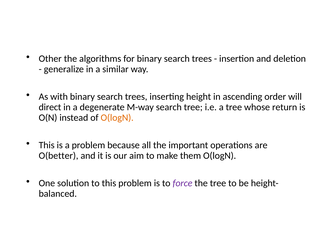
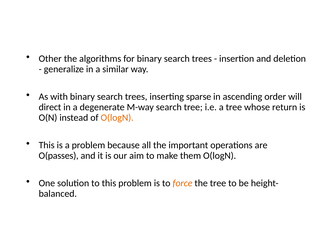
height: height -> sparse (199, 97)
O(better: O(better -> O(passes (59, 156)
force colour: purple -> orange (183, 183)
